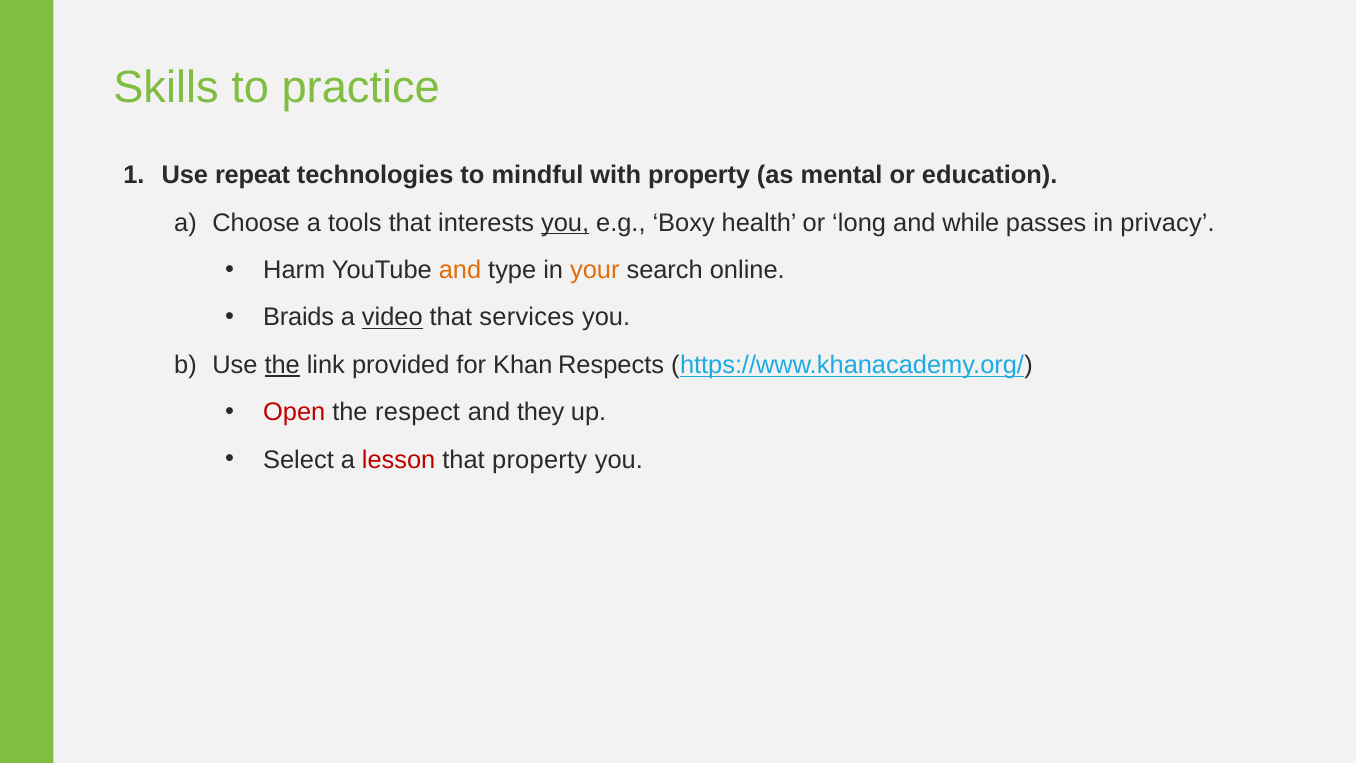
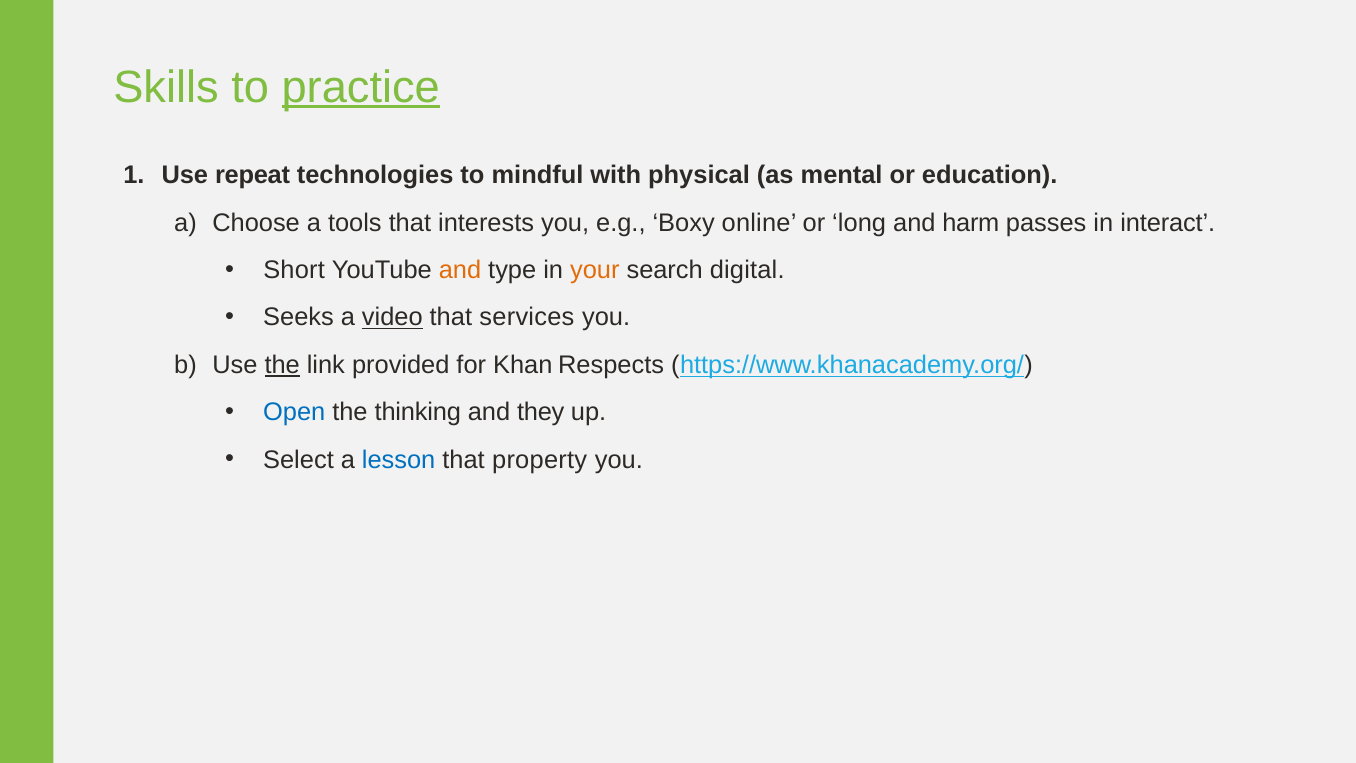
practice underline: none -> present (361, 87)
with property: property -> physical (699, 175)
you underline: present -> none (565, 223)
health: health -> online (759, 223)
while: while -> harm (971, 223)
privacy: privacy -> interact (1168, 223)
Harm: Harm -> Short (294, 270)
online: online -> digital (747, 270)
Braids: Braids -> Seeks (299, 317)
Open colour: red -> blue (294, 412)
respect: respect -> thinking (418, 412)
lesson colour: red -> blue (399, 460)
